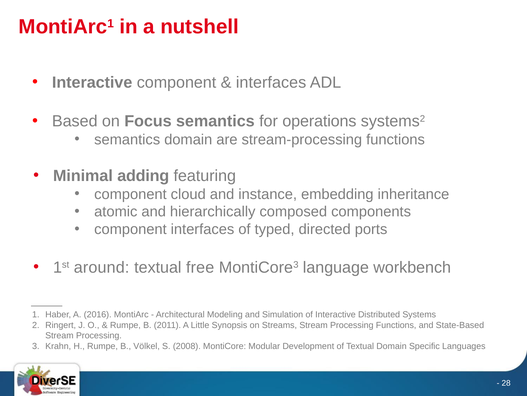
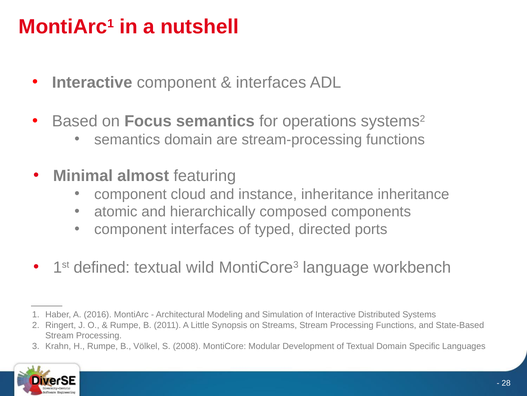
adding: adding -> almost (143, 175)
instance embedding: embedding -> inheritance (337, 194)
around: around -> defined (102, 267)
free: free -> wild (200, 267)
